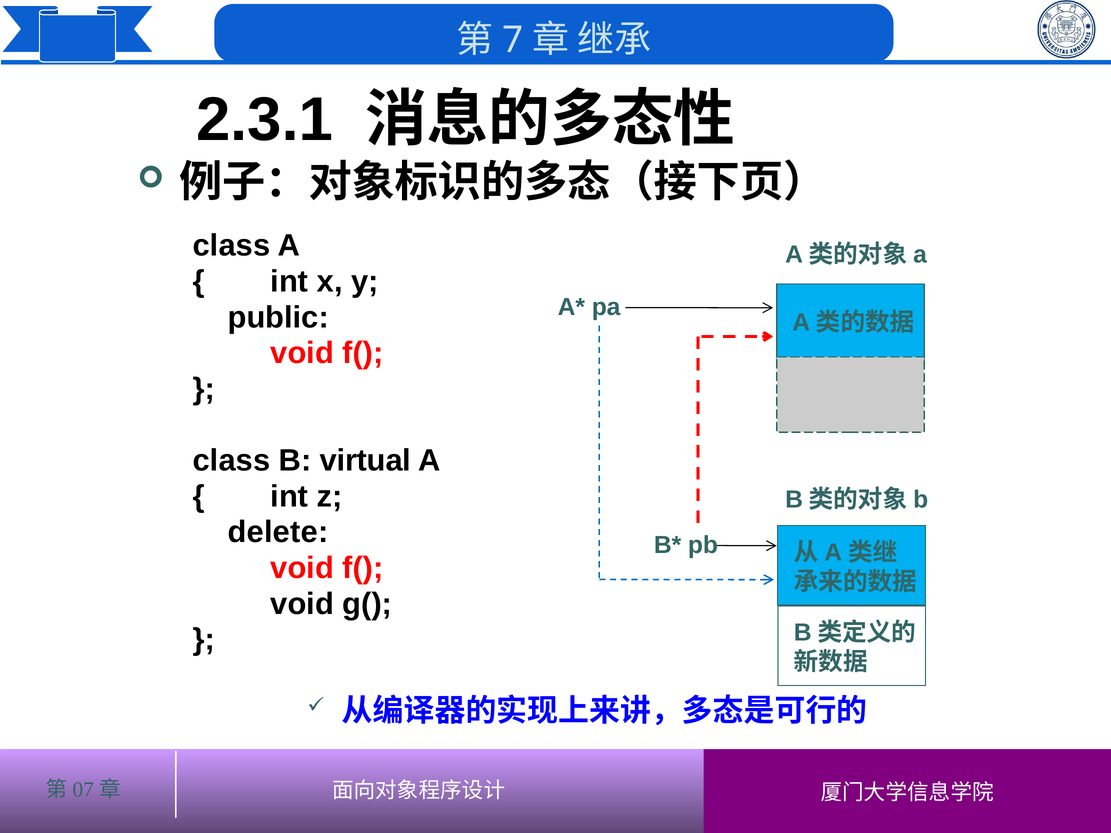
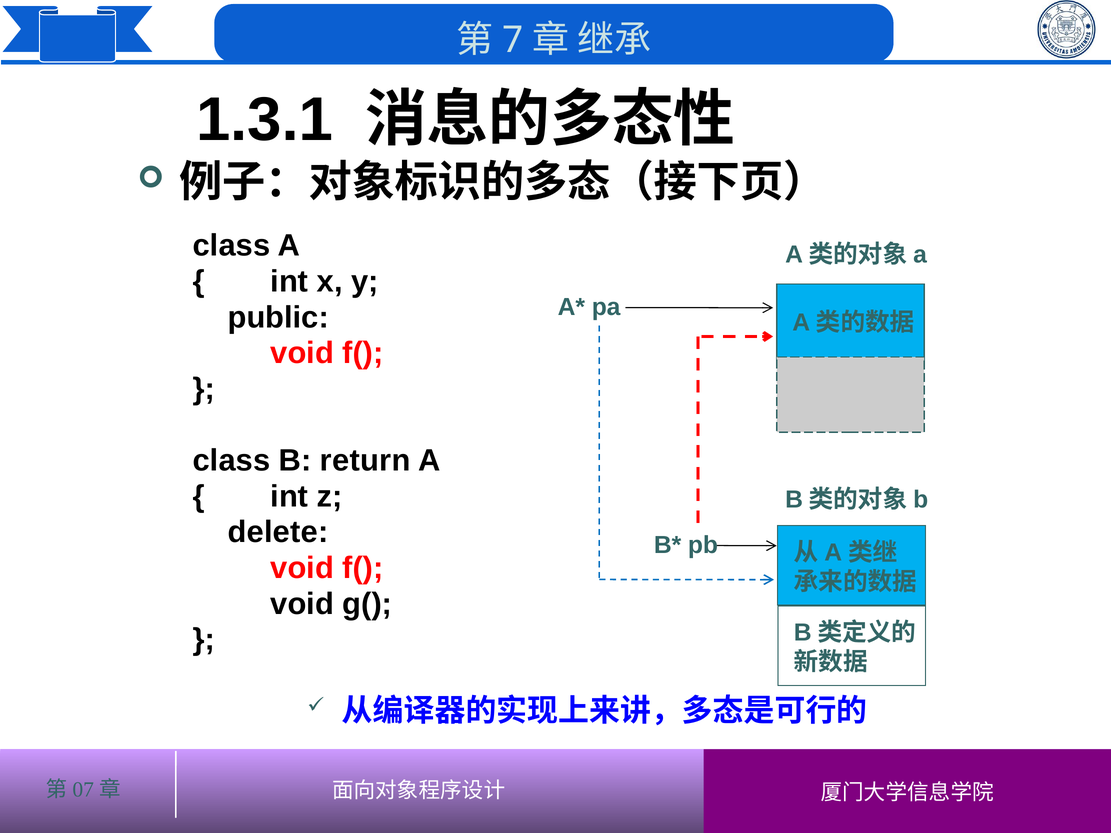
2.3.1: 2.3.1 -> 1.3.1 (265, 120)
virtual: virtual -> return (365, 461)
